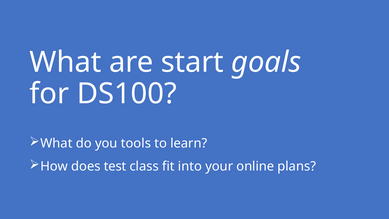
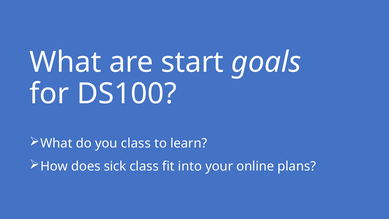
you tools: tools -> class (136, 143)
test: test -> sick (115, 166)
